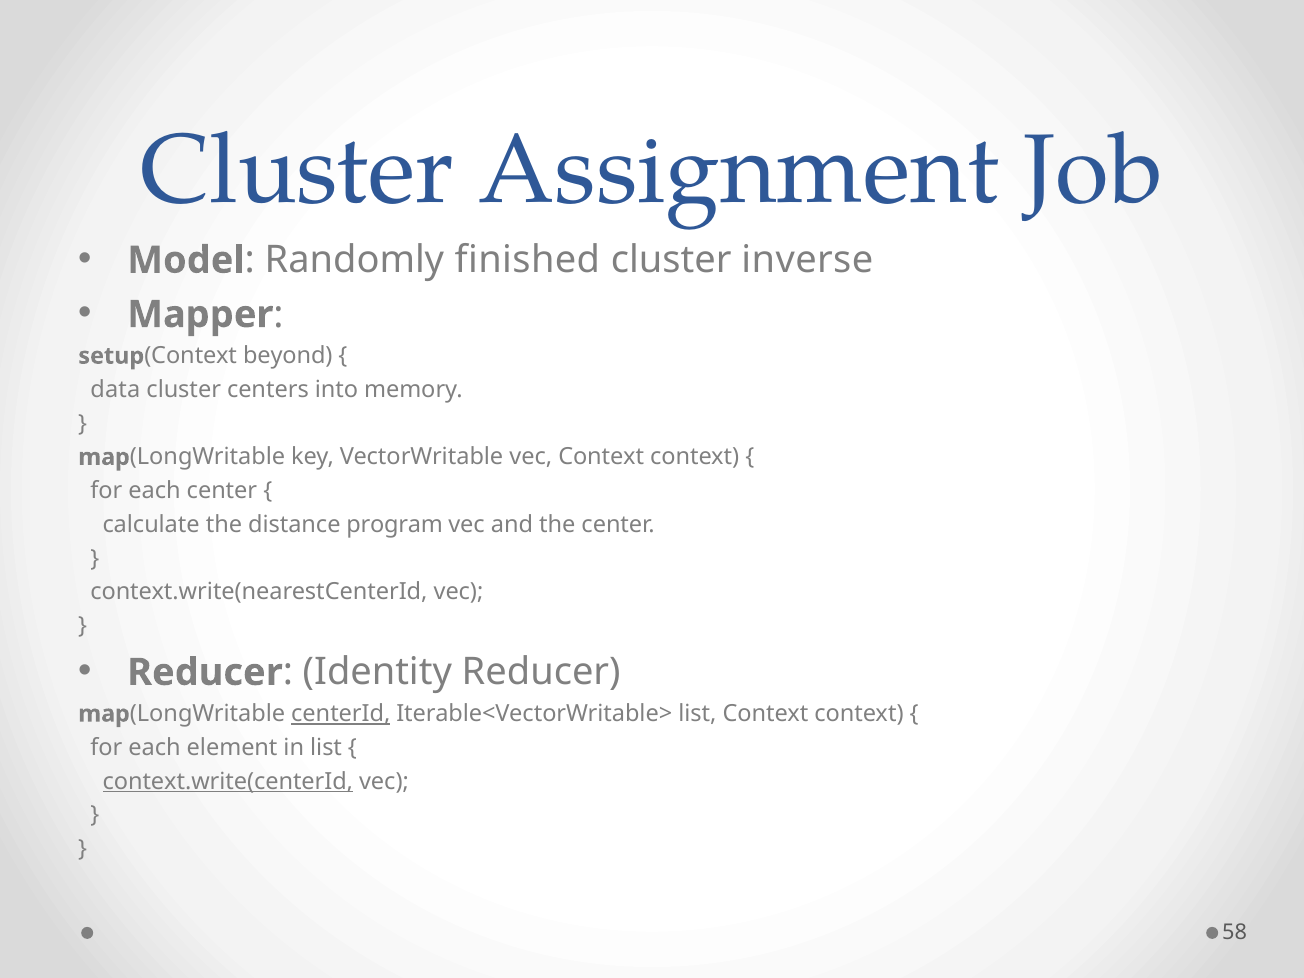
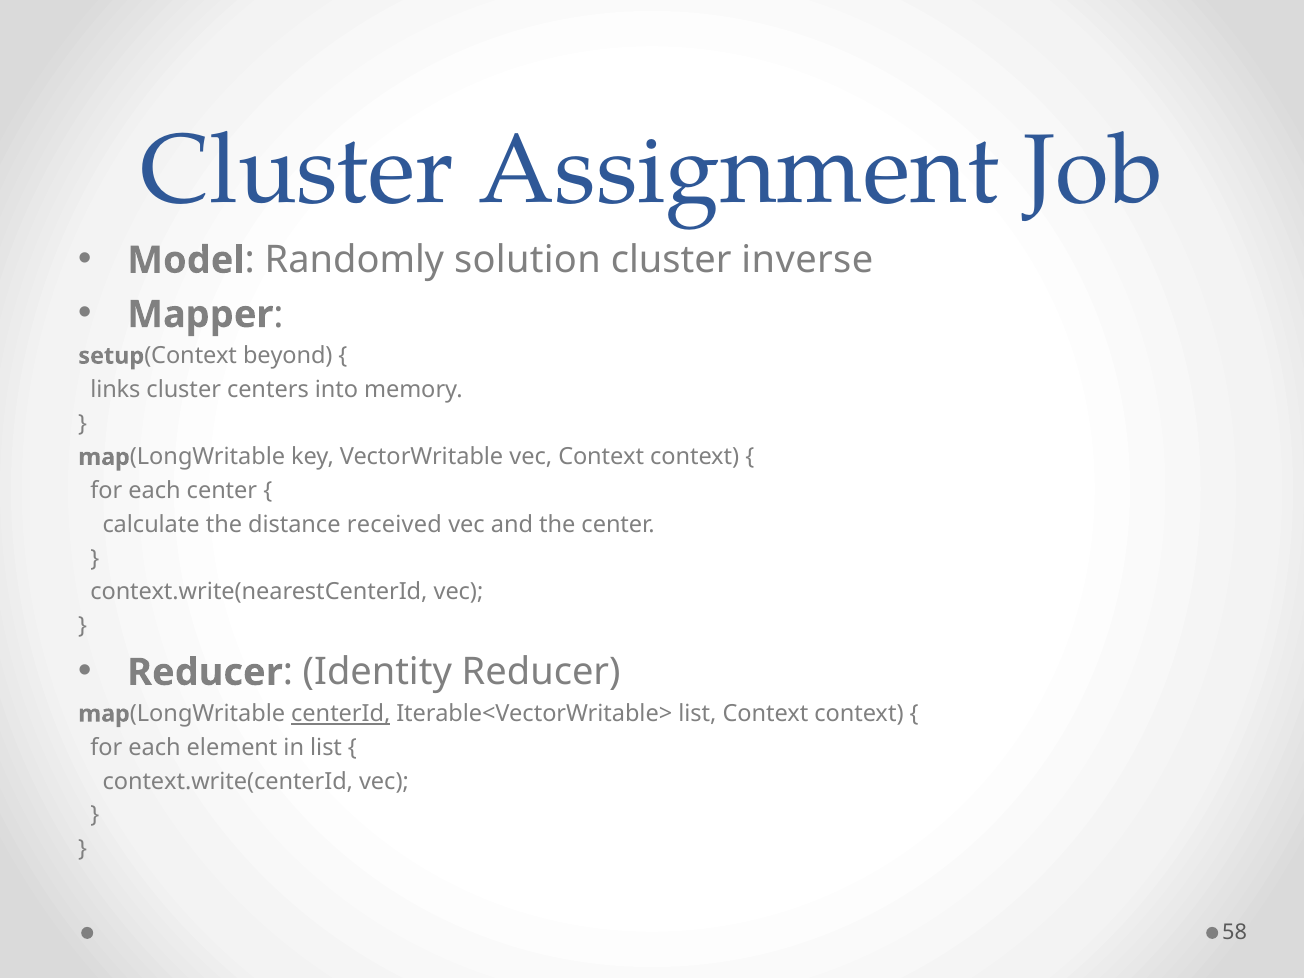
finished: finished -> solution (527, 260)
data: data -> links (115, 390)
program: program -> received (394, 525)
context.write(centerId underline: present -> none (228, 781)
